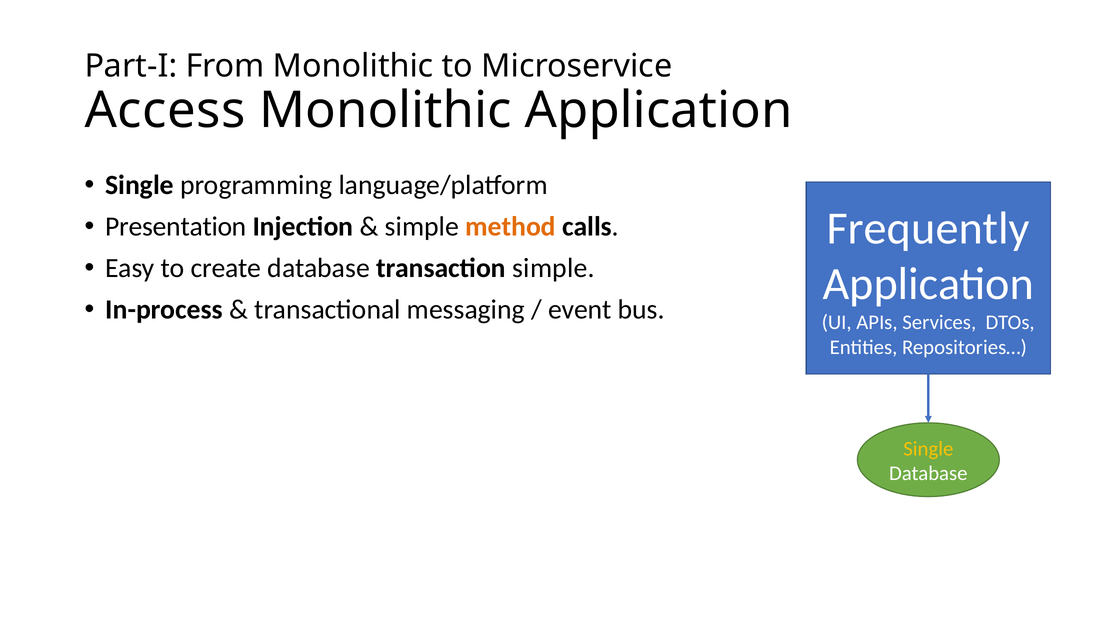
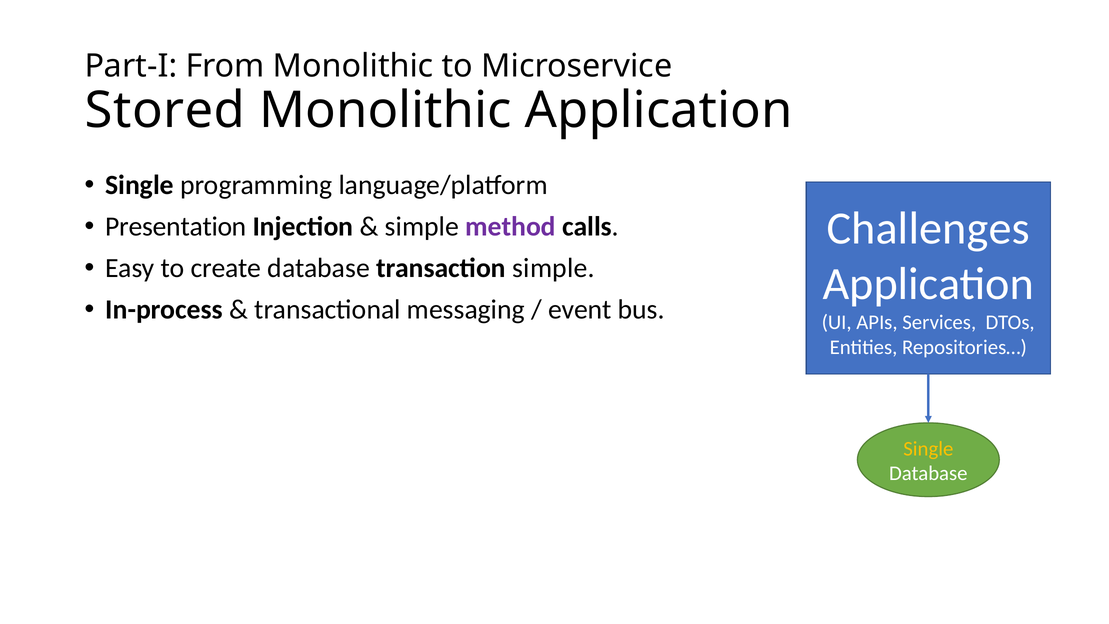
Access: Access -> Stored (165, 111)
Frequently: Frequently -> Challenges (928, 228)
method colour: orange -> purple (511, 227)
